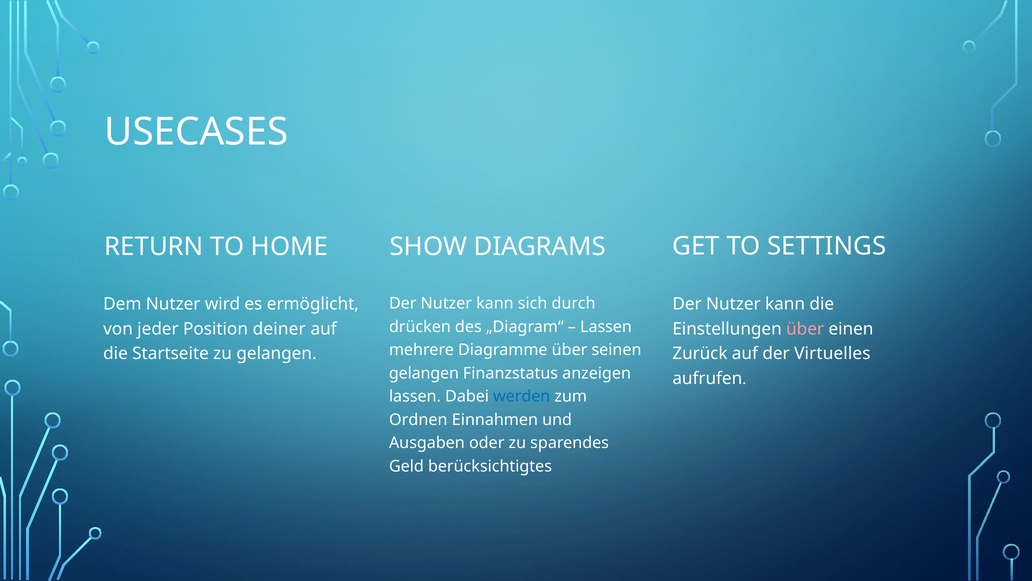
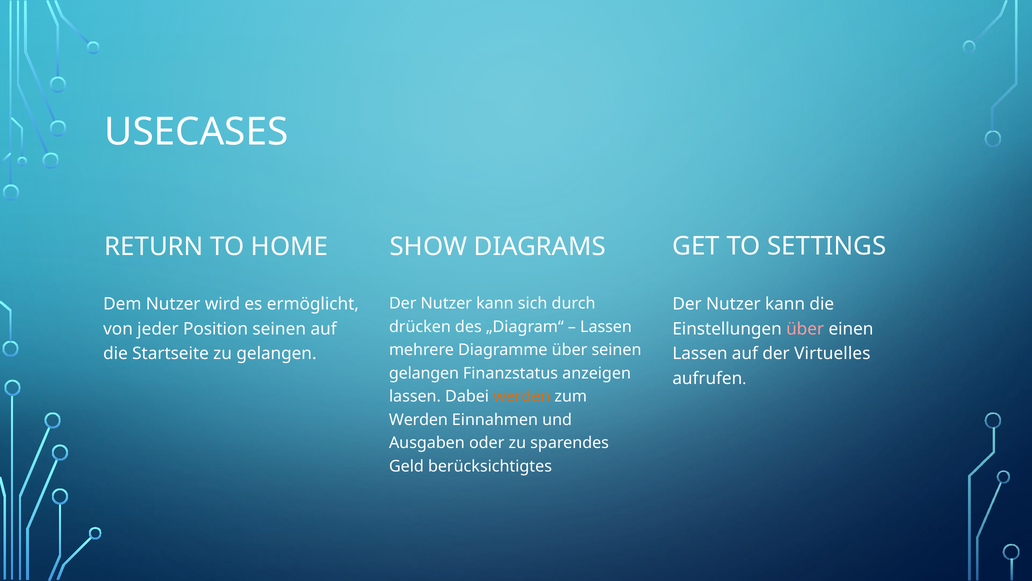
Position deiner: deiner -> seinen (279, 329)
Zurück: Zurück -> Lassen (700, 353)
werden colour: blue -> orange (522, 396)
Ordnen: Ordnen -> Werden (418, 419)
